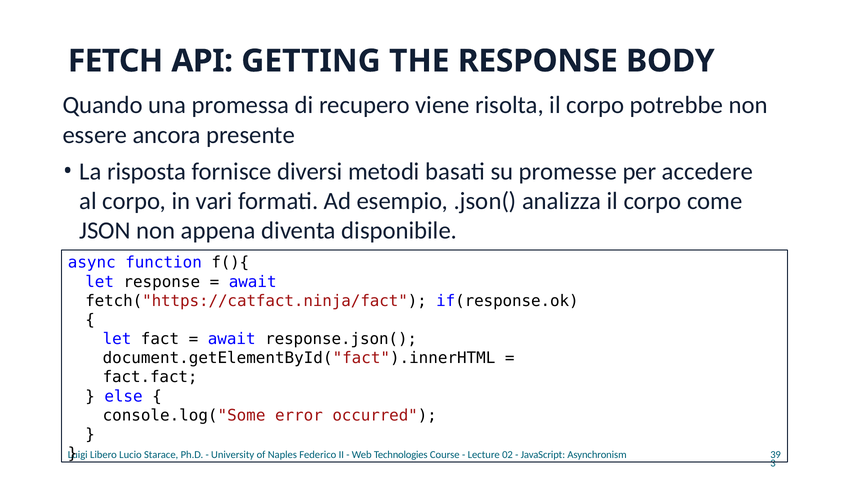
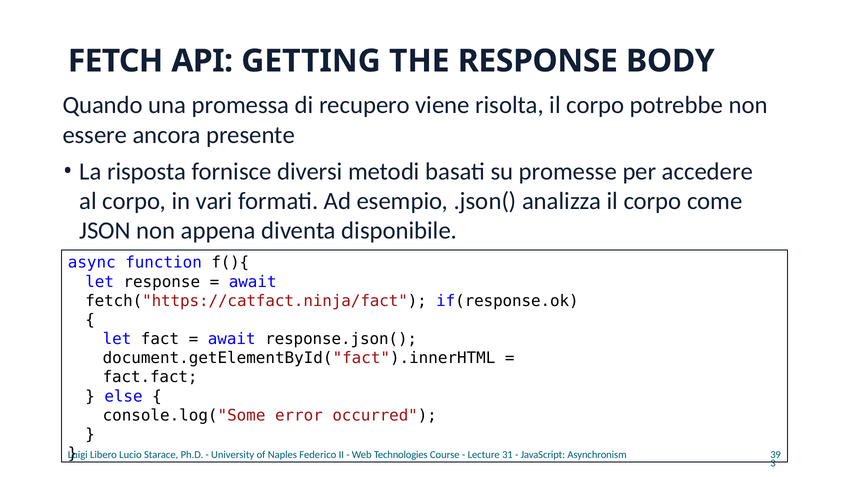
02: 02 -> 31 (508, 456)
